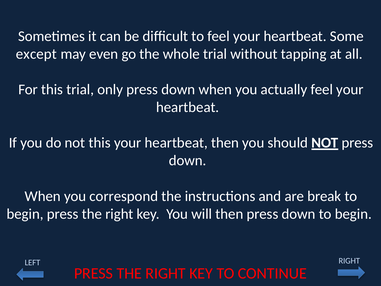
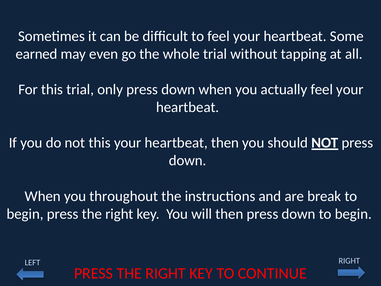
except: except -> earned (37, 54)
correspond: correspond -> throughout (124, 196)
